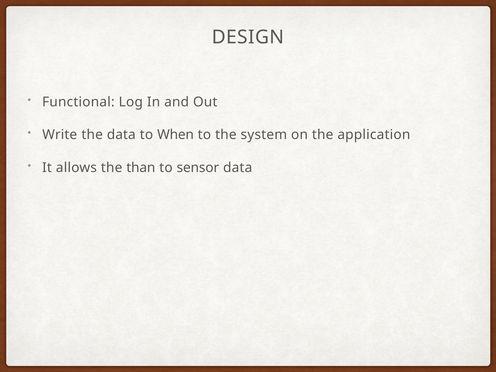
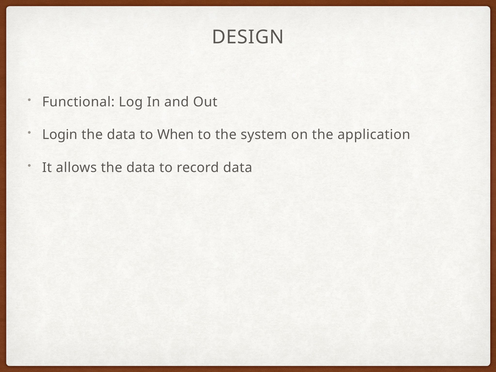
Write: Write -> Login (60, 135)
allows the than: than -> data (141, 168)
sensor: sensor -> record (198, 168)
